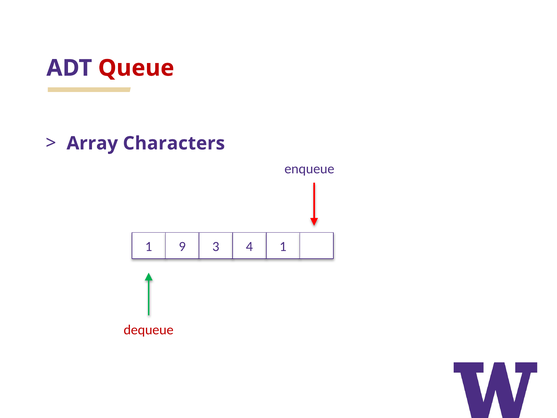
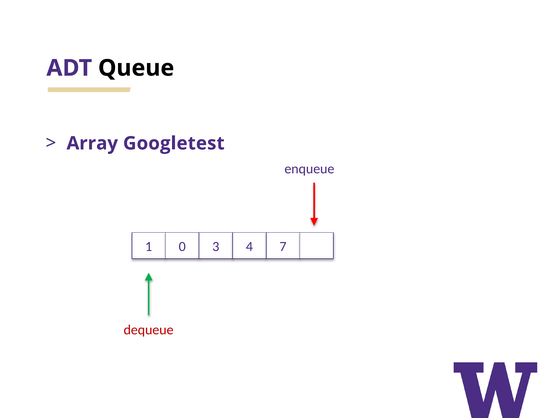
Queue colour: red -> black (136, 68)
Characters: Characters -> Googletest (174, 143)
9: 9 -> 0 (182, 246)
4 1: 1 -> 7 (283, 246)
